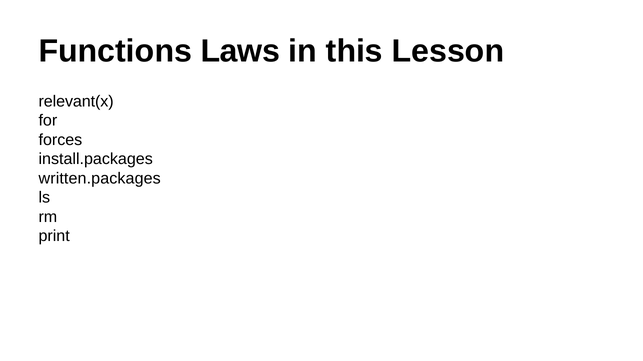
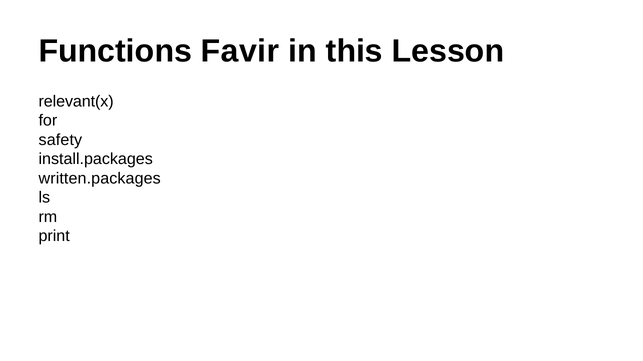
Laws: Laws -> Favir (240, 51)
forces: forces -> safety (60, 140)
